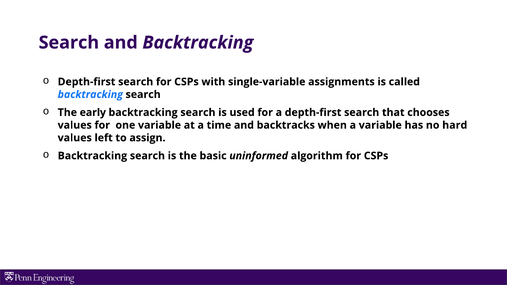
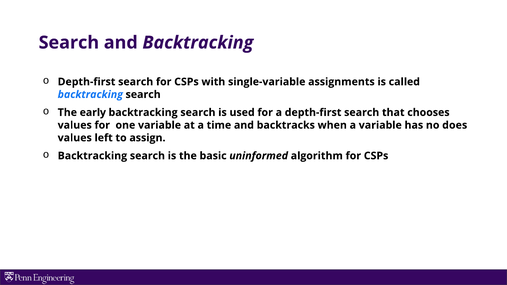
hard: hard -> does (455, 125)
